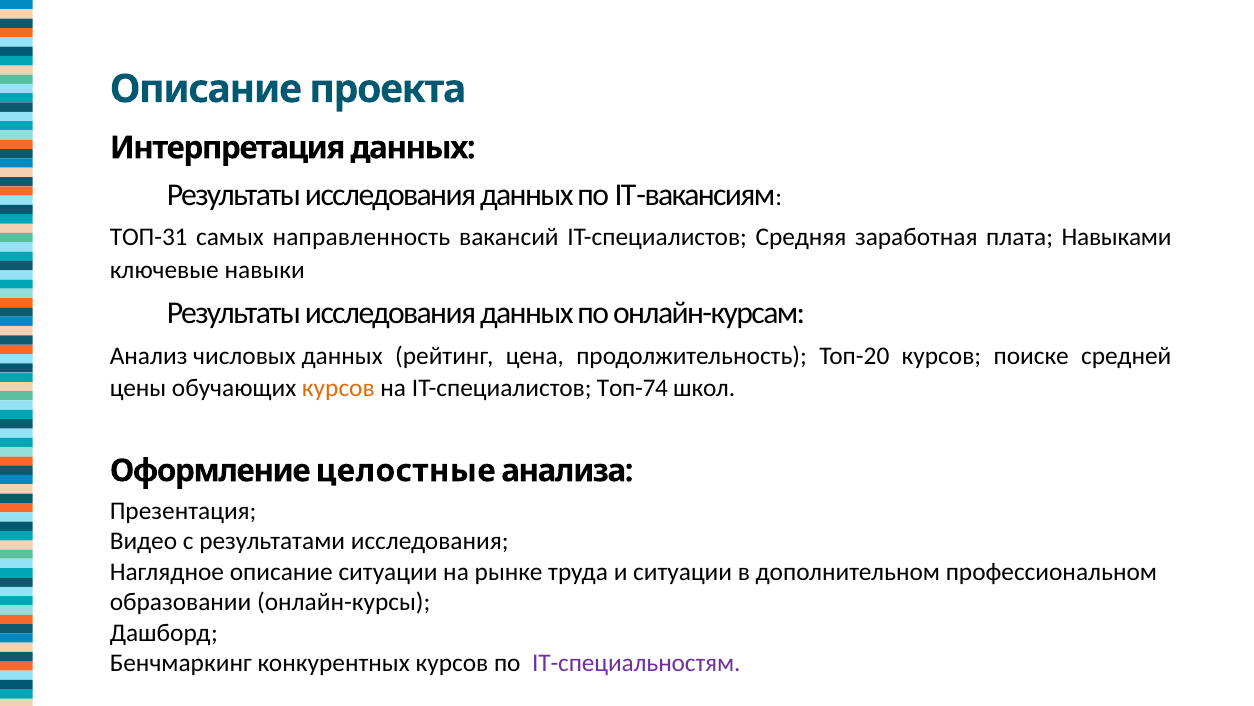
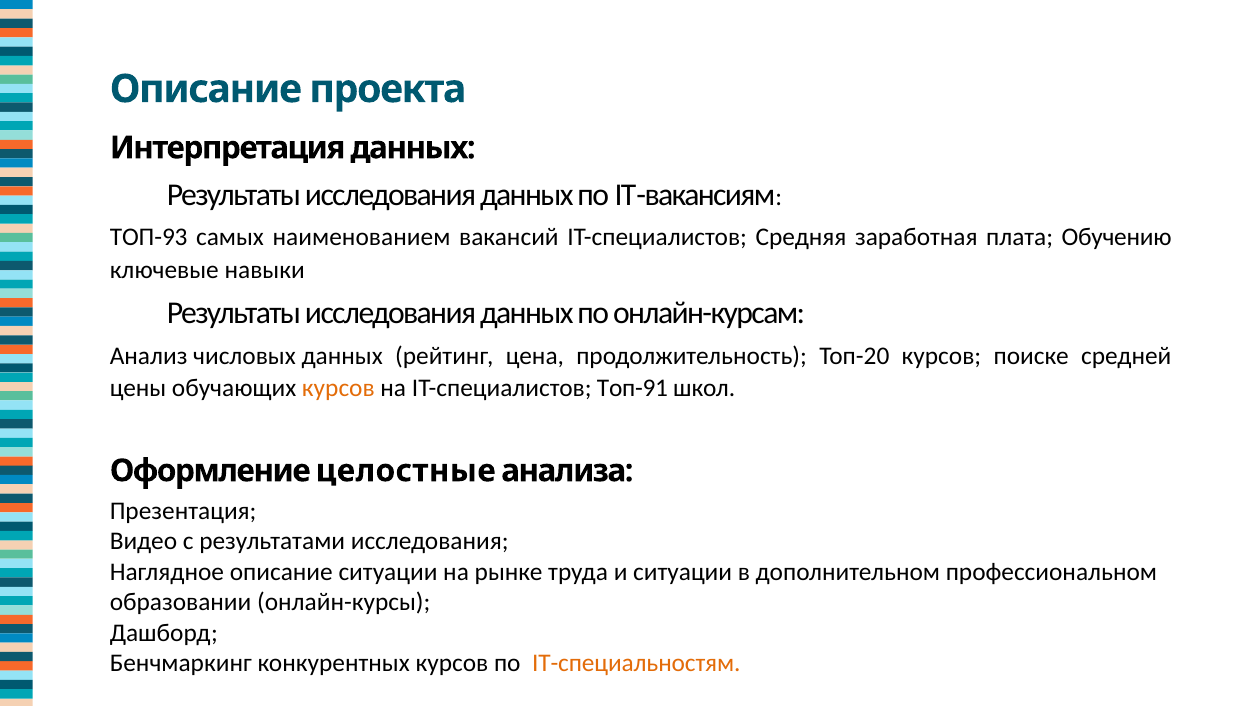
ТОП-31: ТОП-31 -> ТОП-93 (149, 237)
направленность: направленность -> наименованием (362, 237)
Навыками: Навыками -> Обучению (1117, 237)
Топ-74: Топ-74 -> Топ-91 (633, 388)
IT-специальностям colour: purple -> orange (636, 663)
